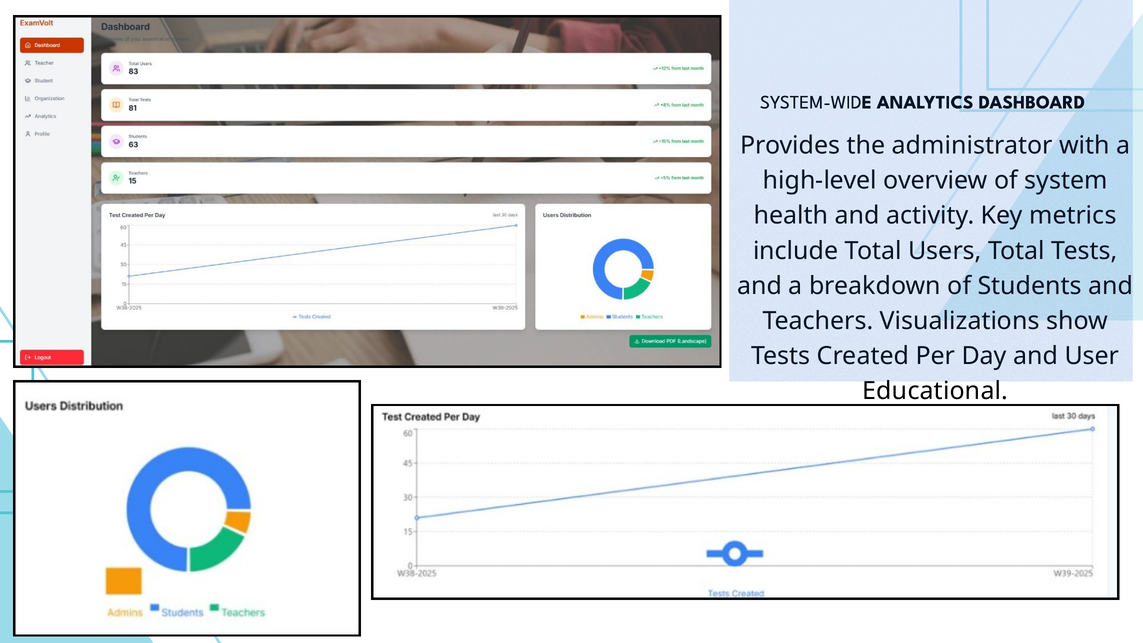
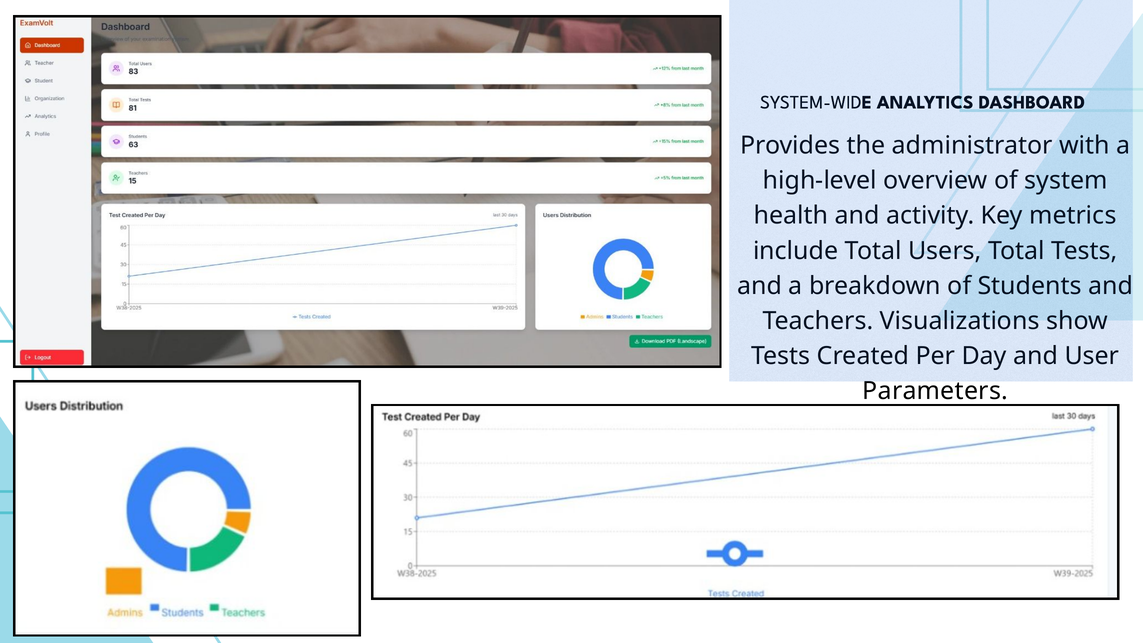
Educational: Educational -> Parameters (935, 391)
